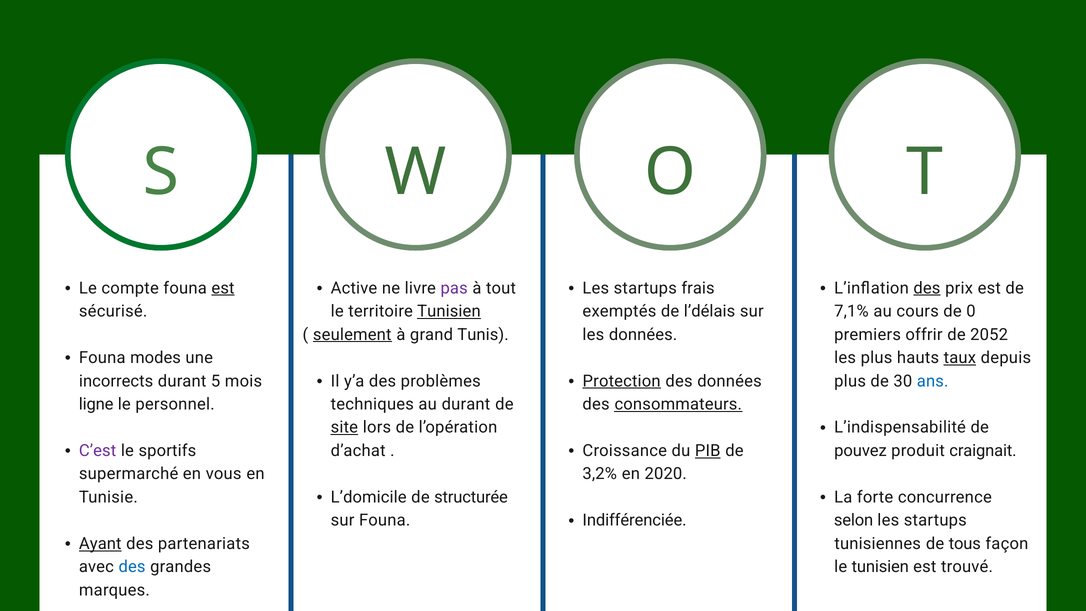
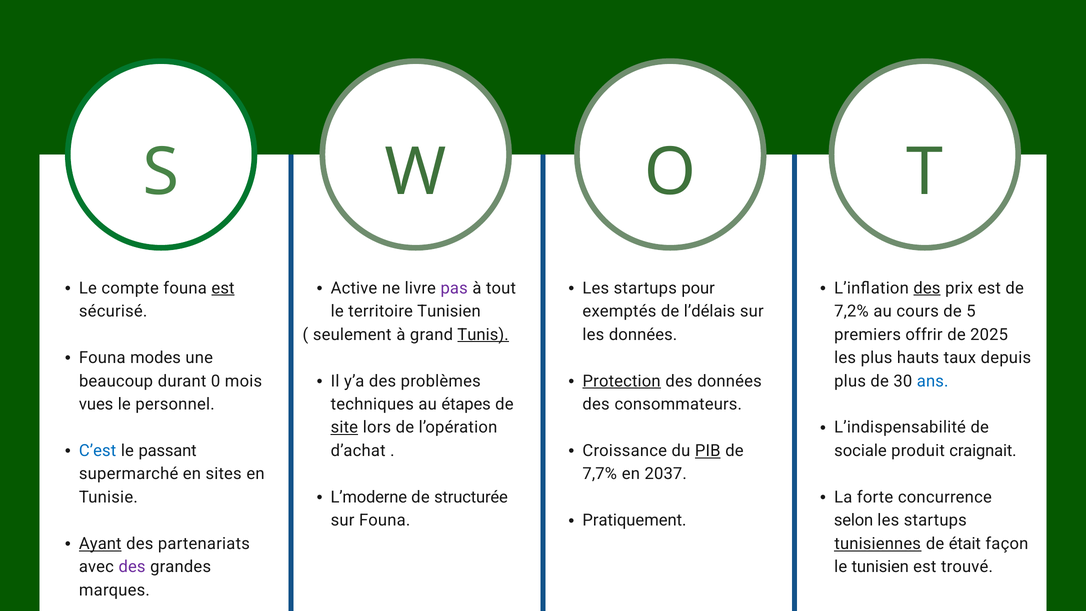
frais: frais -> pour (698, 288)
Tunisien underline: present -> none (449, 311)
7,1%: 7,1% -> 7,2% (851, 311)
0: 0 -> 5 (971, 311)
seulement underline: present -> none (352, 334)
Tunis underline: none -> present (483, 334)
2052: 2052 -> 2025 (989, 334)
taux underline: present -> none (960, 358)
incorrects: incorrects -> beaucoup (116, 381)
5: 5 -> 0 (216, 381)
ligne: ligne -> vues (96, 404)
au durant: durant -> étapes (466, 404)
consommateurs underline: present -> none (678, 404)
C’est colour: purple -> blue (98, 451)
sportifs: sportifs -> passant (168, 451)
pouvez: pouvez -> sociale (860, 451)
vous: vous -> sites (224, 474)
3,2%: 3,2% -> 7,7% (600, 474)
2020: 2020 -> 2037 (666, 474)
L’domicile: L’domicile -> L’moderne (369, 497)
Indifférenciée: Indifférenciée -> Pratiquement (634, 520)
tunisiennes underline: none -> present (878, 544)
tous: tous -> était (965, 544)
des colour: blue -> purple (132, 567)
